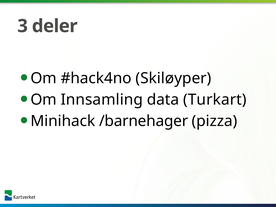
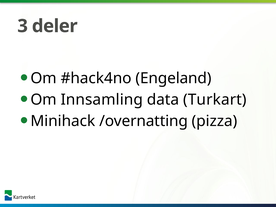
Skiløyper: Skiløyper -> Engeland (174, 78)
/barnehager: /barnehager -> /overnatting (144, 121)
